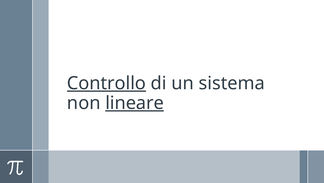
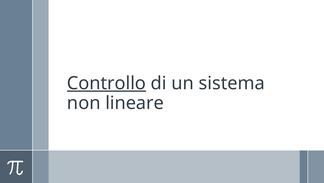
lineare underline: present -> none (135, 103)
